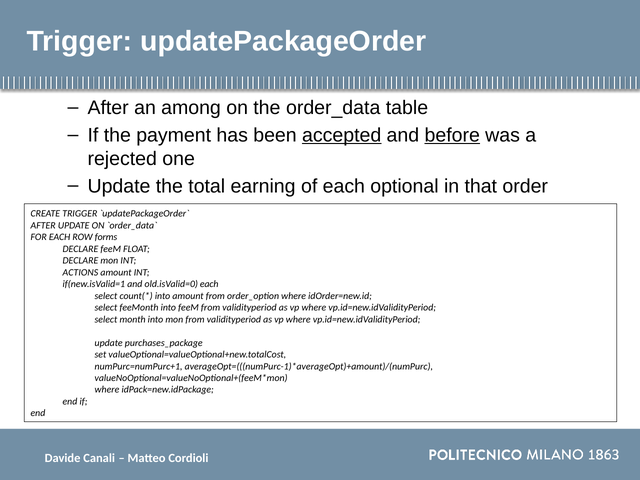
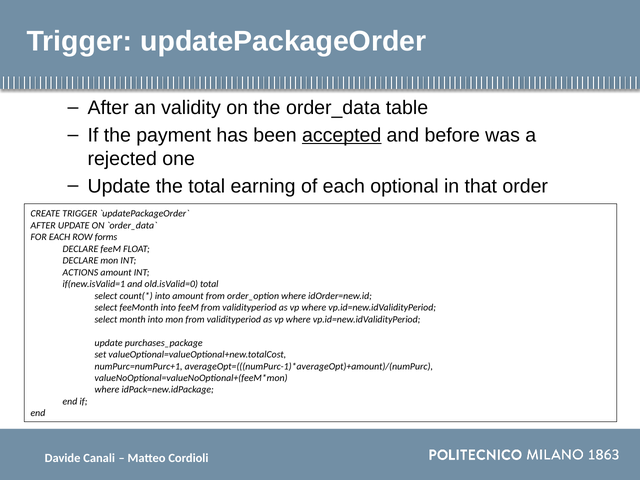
among: among -> validity (191, 108)
before underline: present -> none (452, 135)
old.isValid=0 each: each -> total (209, 284)
